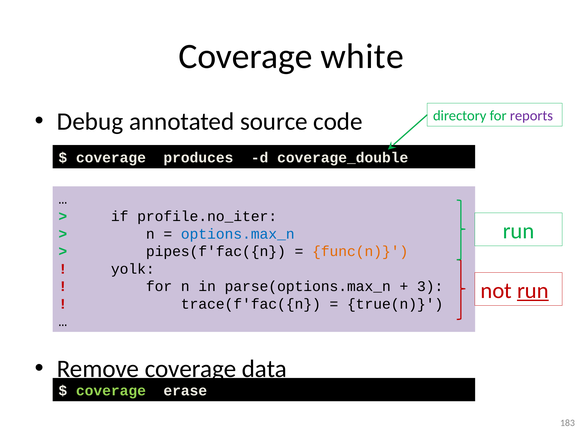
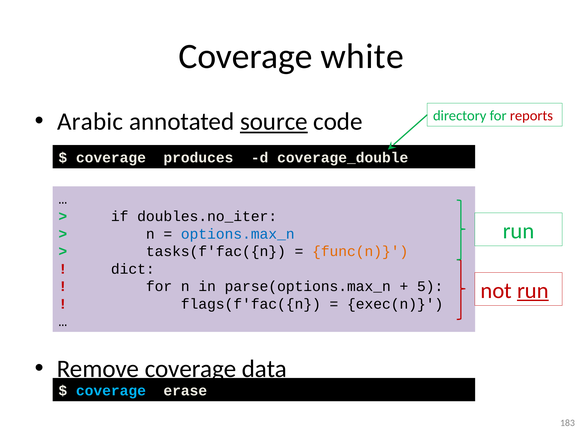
Debug: Debug -> Arabic (90, 122)
source underline: none -> present (274, 122)
reports colour: purple -> red (531, 116)
profile.no_iter: profile.no_iter -> doubles.no_iter (207, 217)
pipes(f'fac({n: pipes(f'fac({n -> tasks(f'fac({n (216, 252)
yolk: yolk -> dict (133, 269)
3: 3 -> 5 (430, 287)
trace(f'fac({n: trace(f'fac({n -> flags(f'fac({n (251, 304)
true(n: true(n -> exec(n (395, 304)
coverage colour: light green -> light blue (111, 391)
